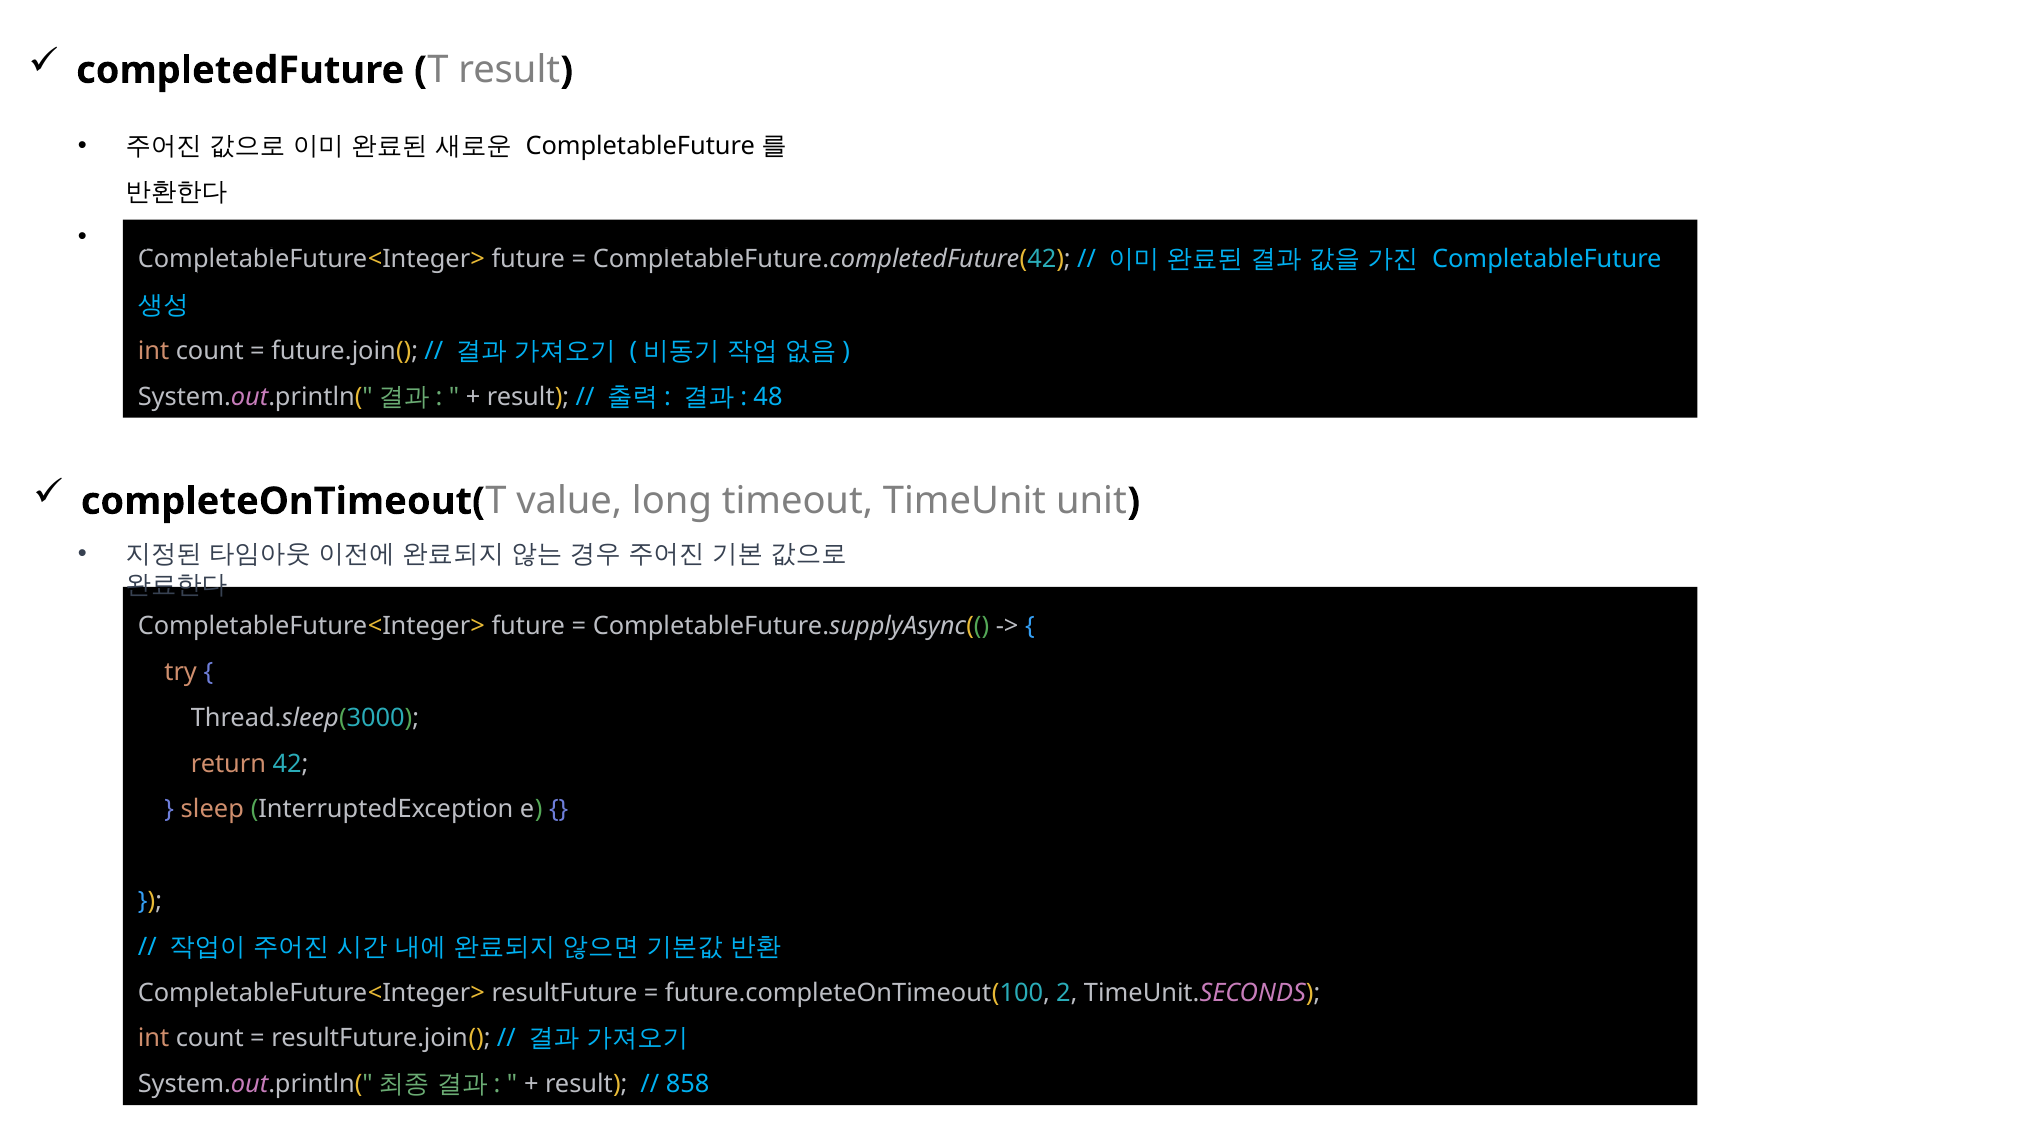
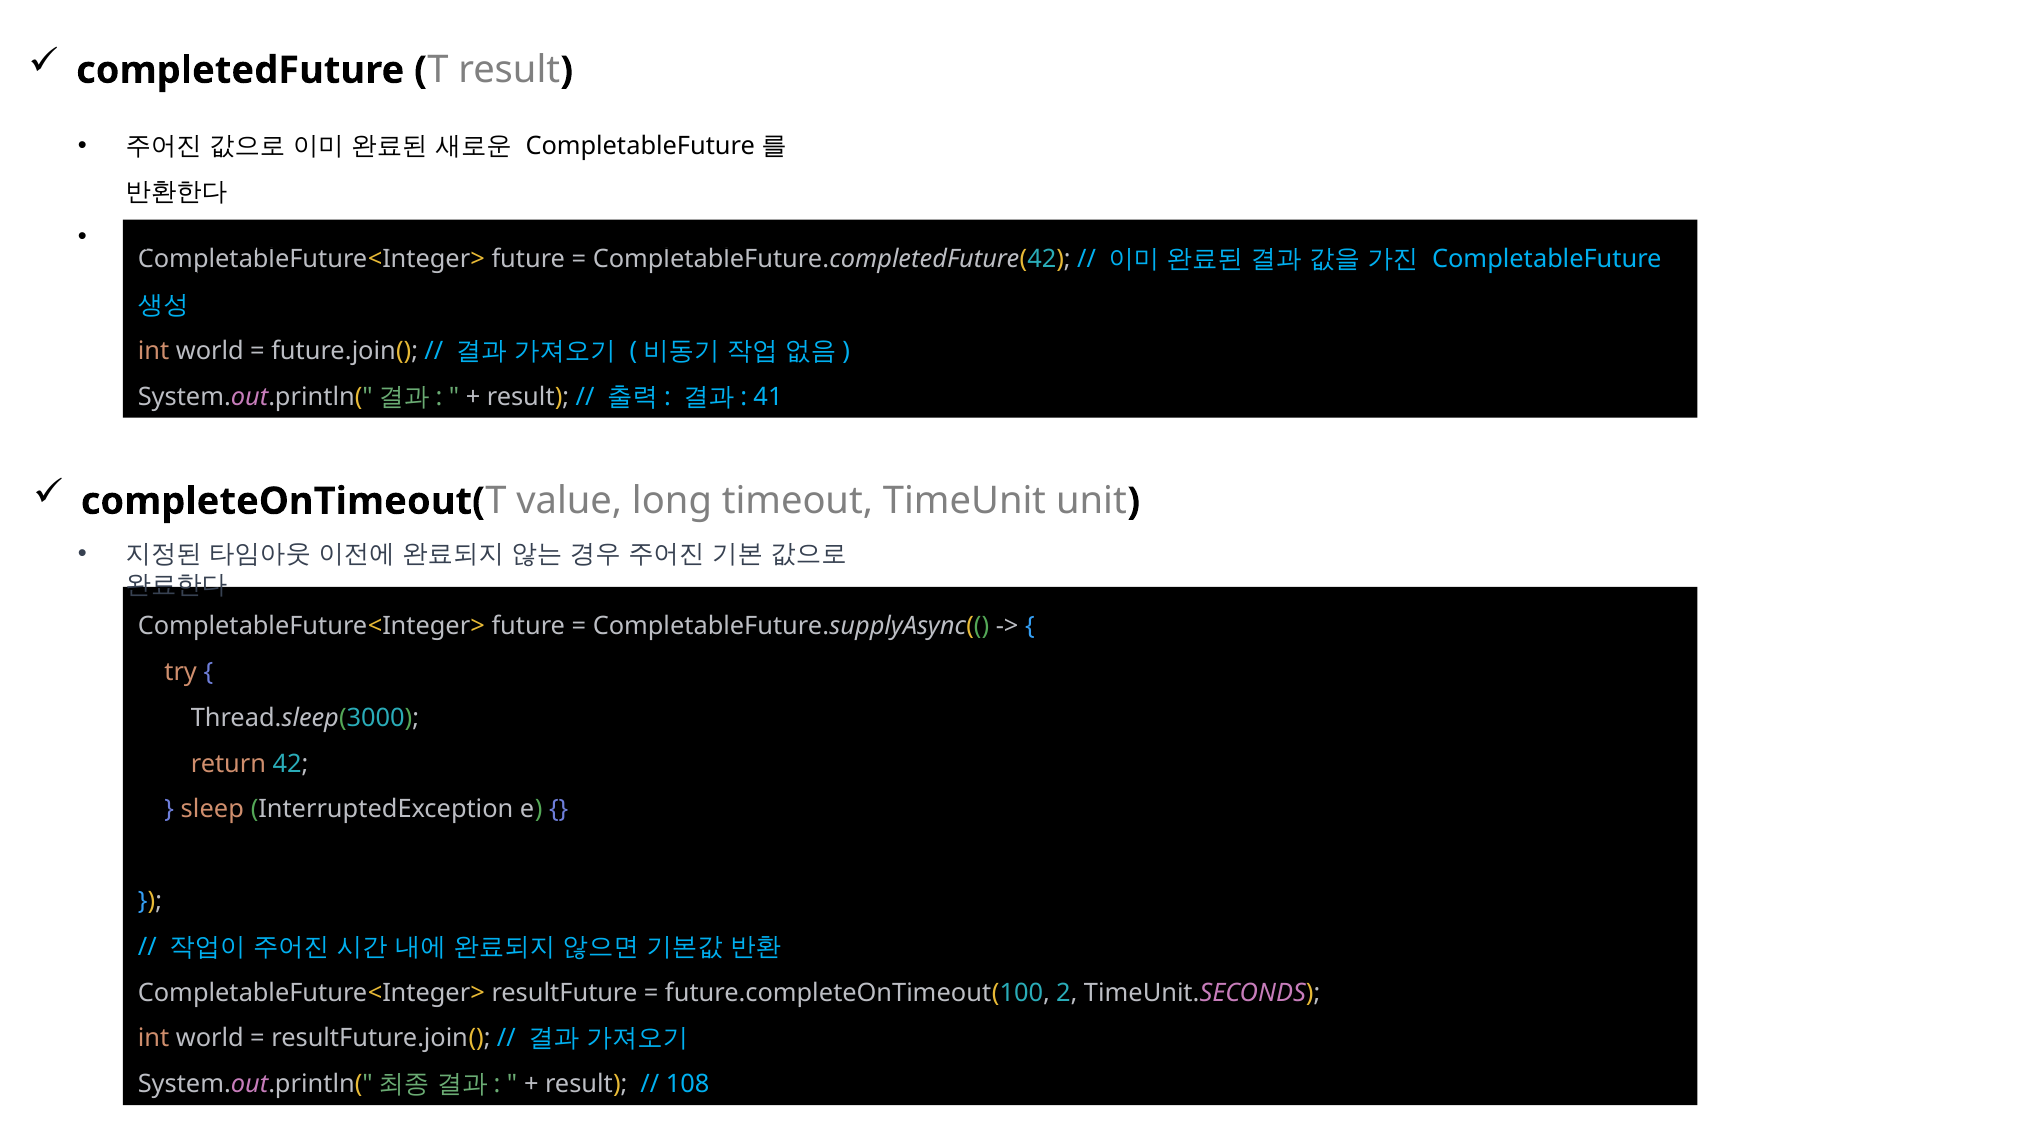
count: count -> world (210, 351)
48: 48 -> 41 (768, 397)
count: count -> world (210, 1038)
858: 858 -> 108 (688, 1084)
